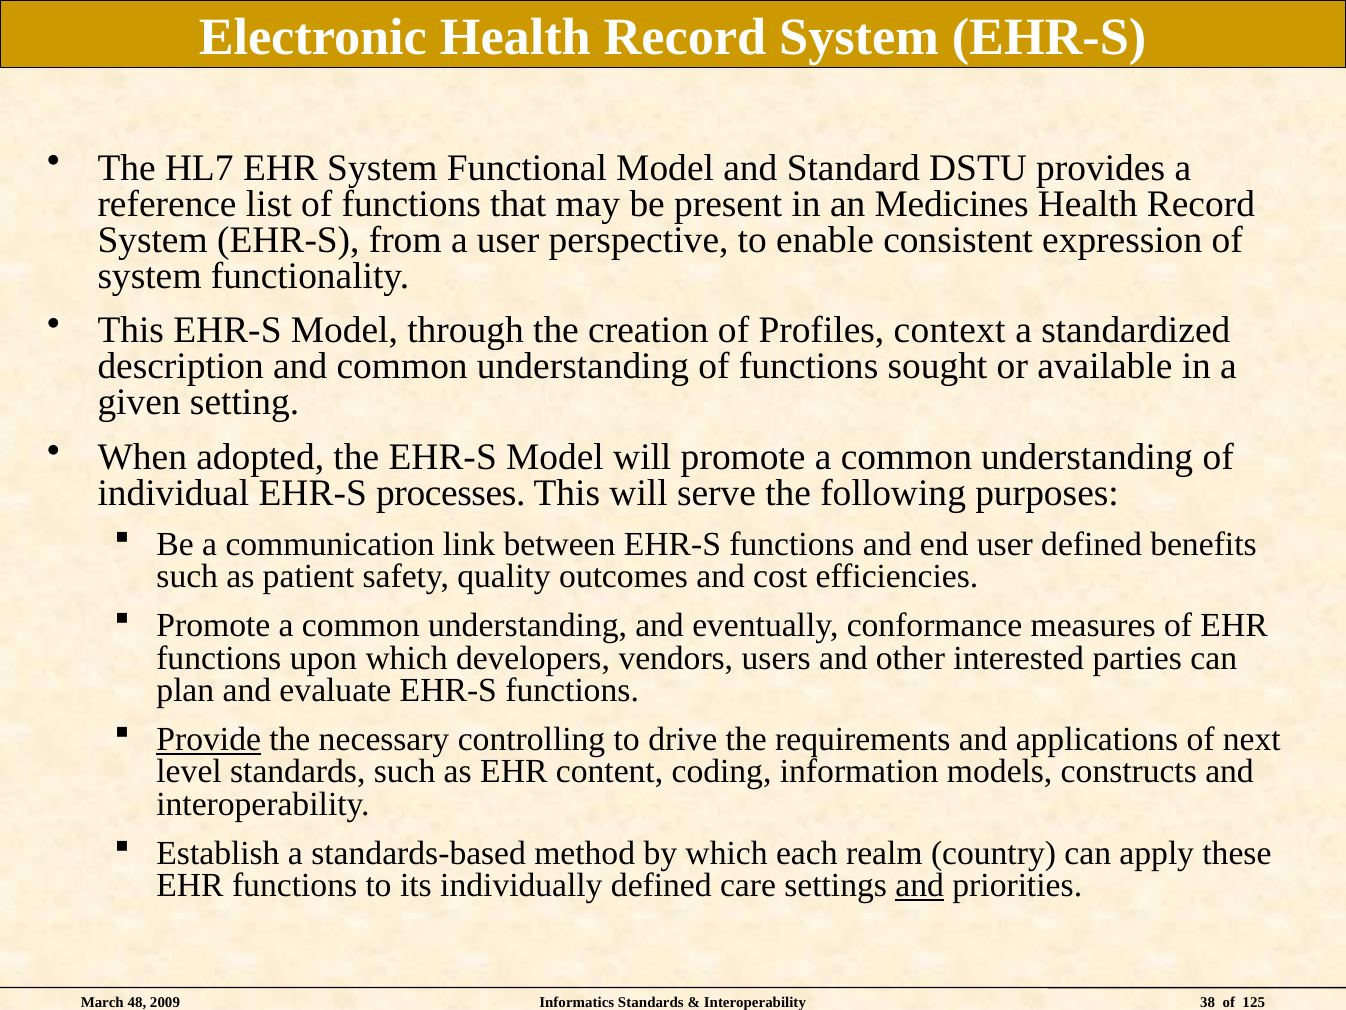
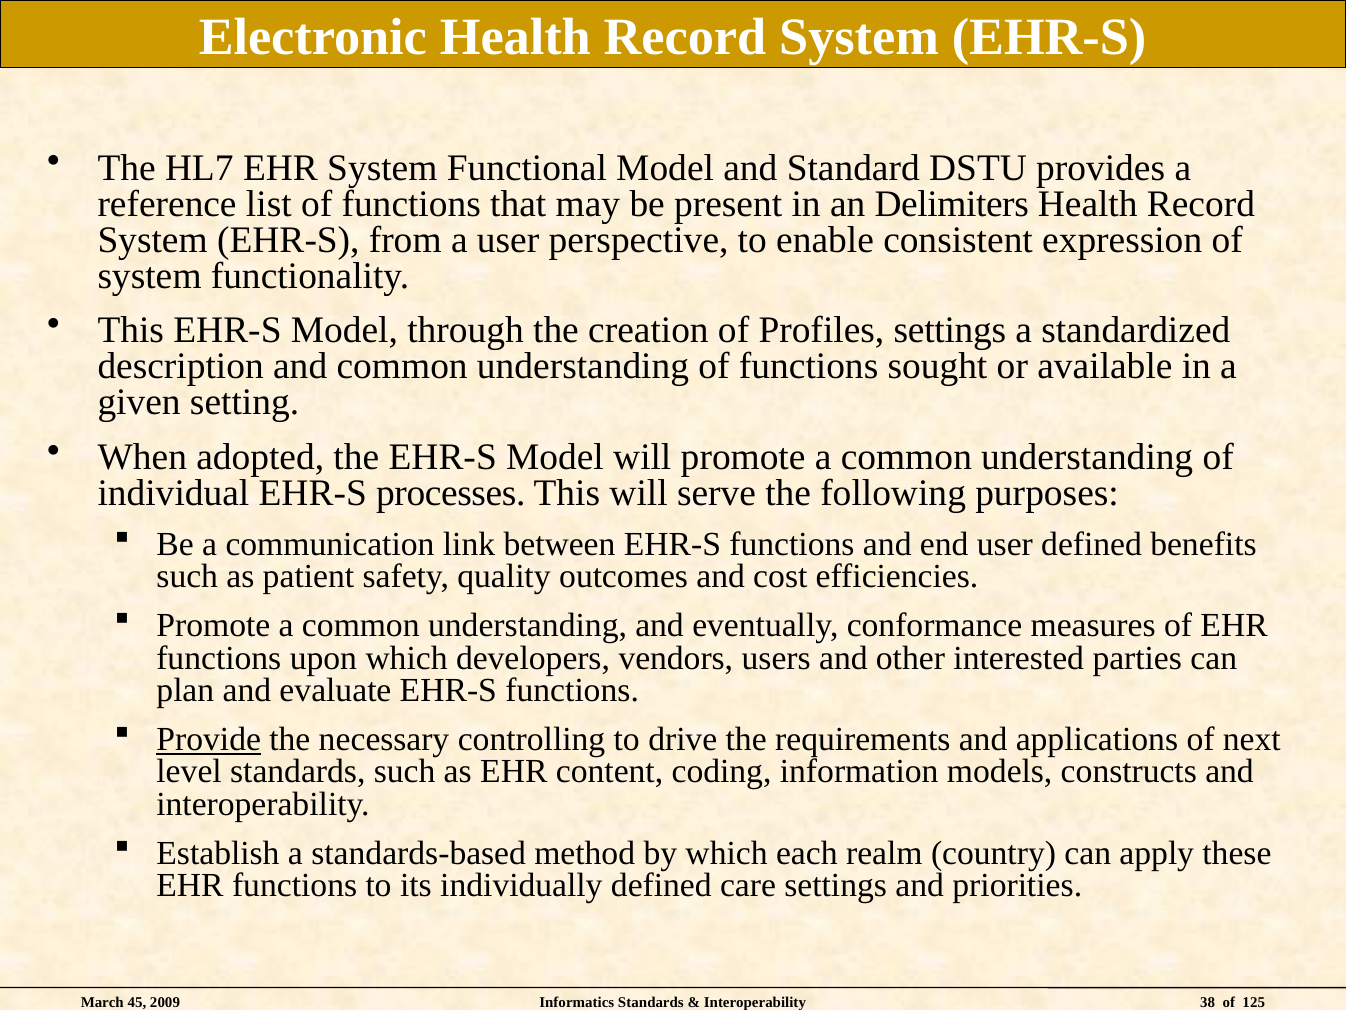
Medicines: Medicines -> Delimiters (952, 204)
Profiles context: context -> settings (950, 330)
and underline: present -> none (920, 885)
48: 48 -> 45 (137, 1002)
